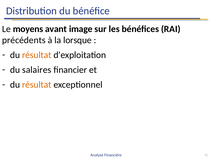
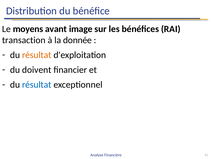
précédents: précédents -> transaction (24, 40)
lorsque: lorsque -> donnée (77, 40)
salaires: salaires -> doivent (37, 70)
résultat colour: orange -> blue (37, 85)
